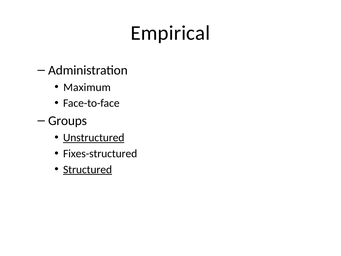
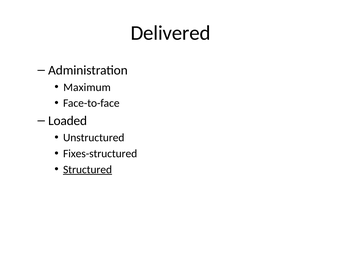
Empirical: Empirical -> Delivered (171, 33)
Groups: Groups -> Loaded (68, 121)
Unstructured underline: present -> none (94, 138)
